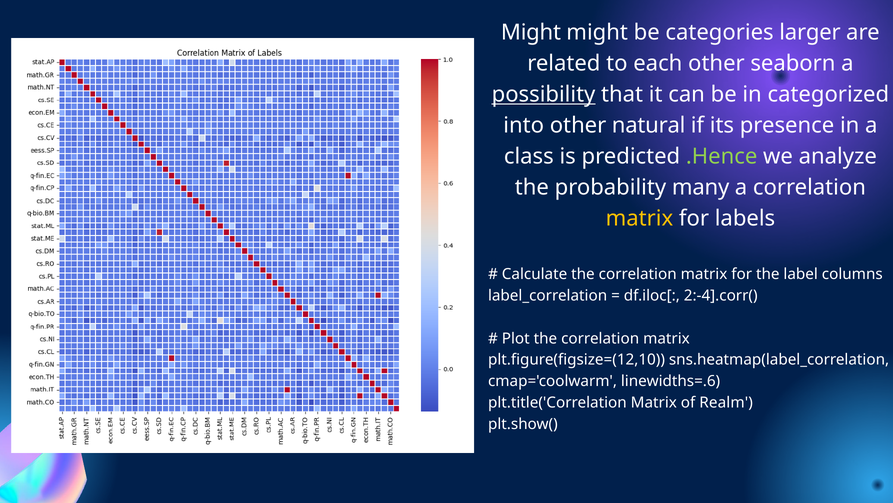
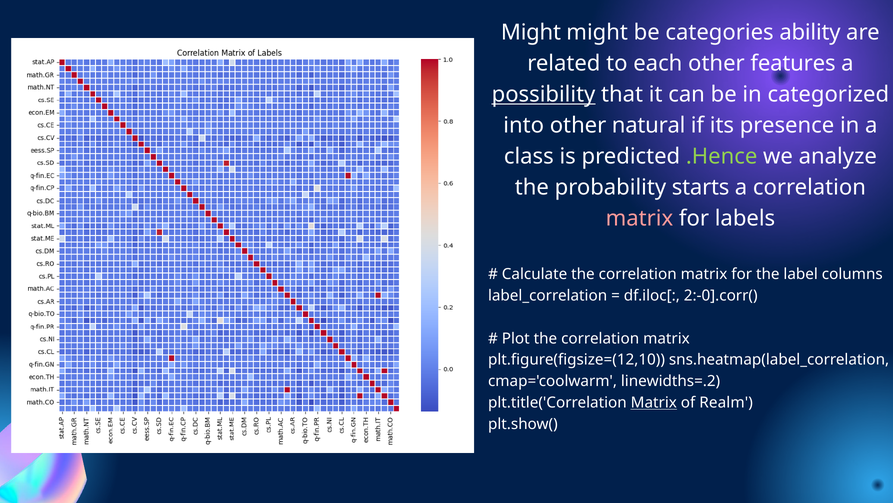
larger: larger -> ability (810, 33)
seaborn: seaborn -> features (793, 64)
many: many -> starts (701, 187)
matrix colour: yellow -> pink (639, 218)
2:-4].corr(: 2:-4].corr( -> 2:-0].corr( (721, 295)
linewidths=.6: linewidths=.6 -> linewidths=.2 (671, 381)
Matrix underline: none -> present (654, 402)
